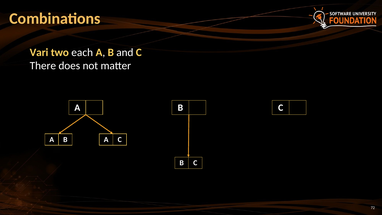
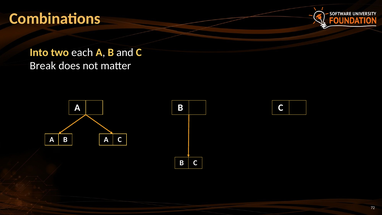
Vari: Vari -> Into (39, 52)
There: There -> Break (43, 66)
